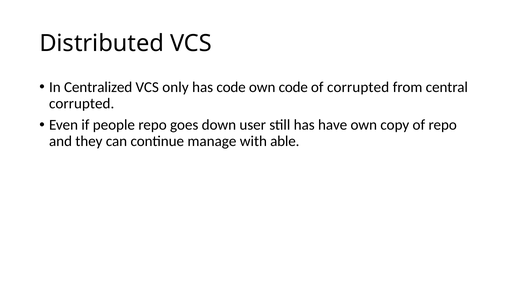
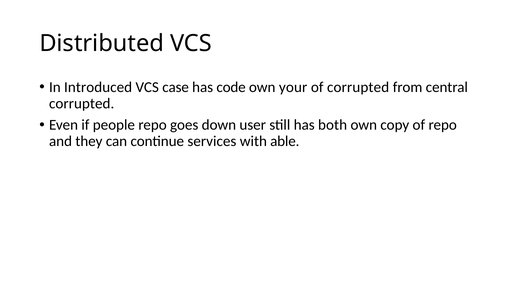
Centralized: Centralized -> Introduced (98, 87)
only: only -> case (176, 87)
own code: code -> your (293, 87)
have: have -> both (333, 125)
manage: manage -> services (212, 141)
